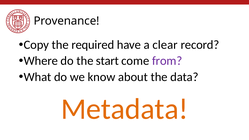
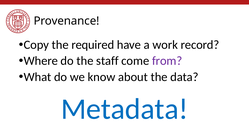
clear: clear -> work (165, 45)
start: start -> staff (107, 61)
Metadata colour: orange -> blue (125, 109)
